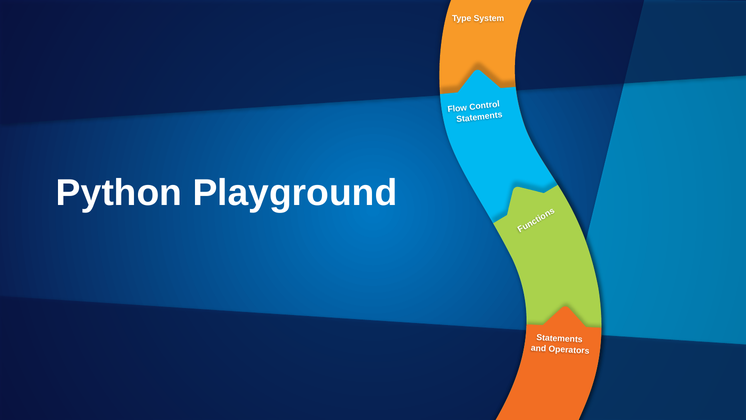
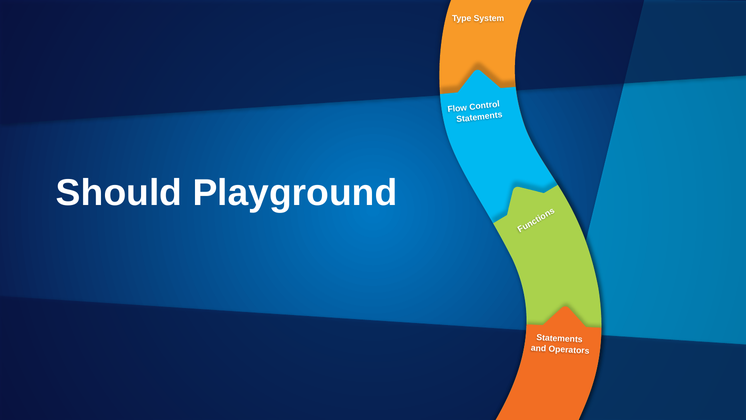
Python: Python -> Should (119, 193)
